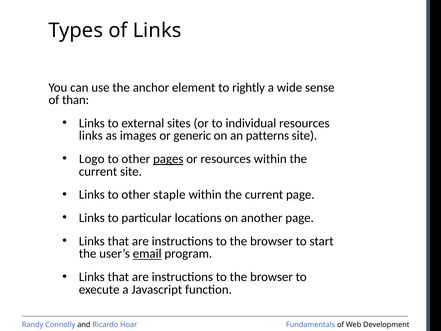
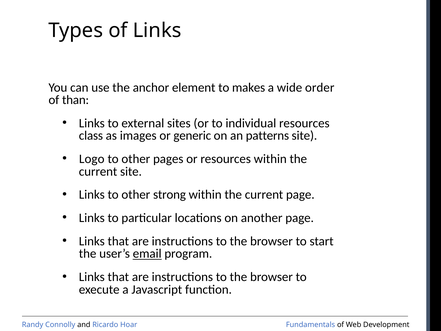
rightly: rightly -> makes (249, 87)
sense: sense -> order (320, 87)
links: links -> class (91, 136)
pages underline: present -> none (168, 159)
staple: staple -> strong (170, 195)
